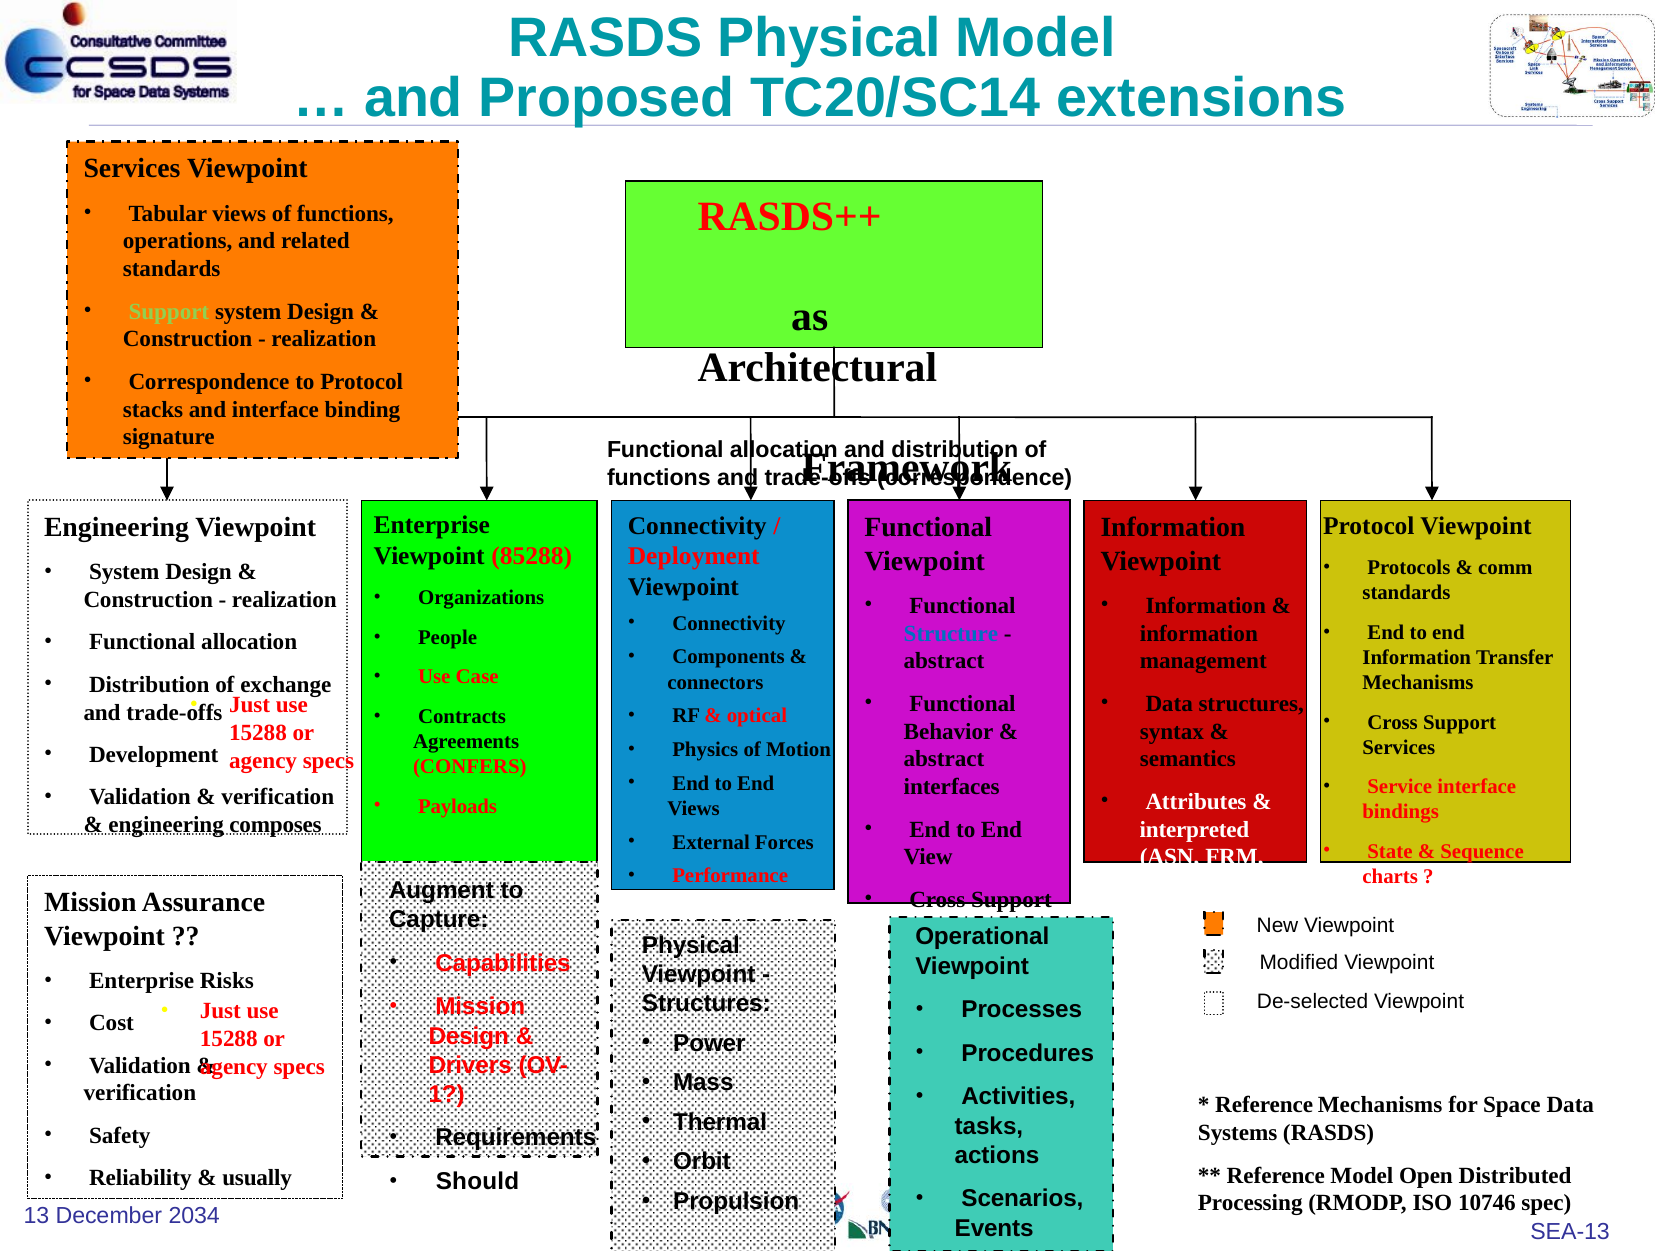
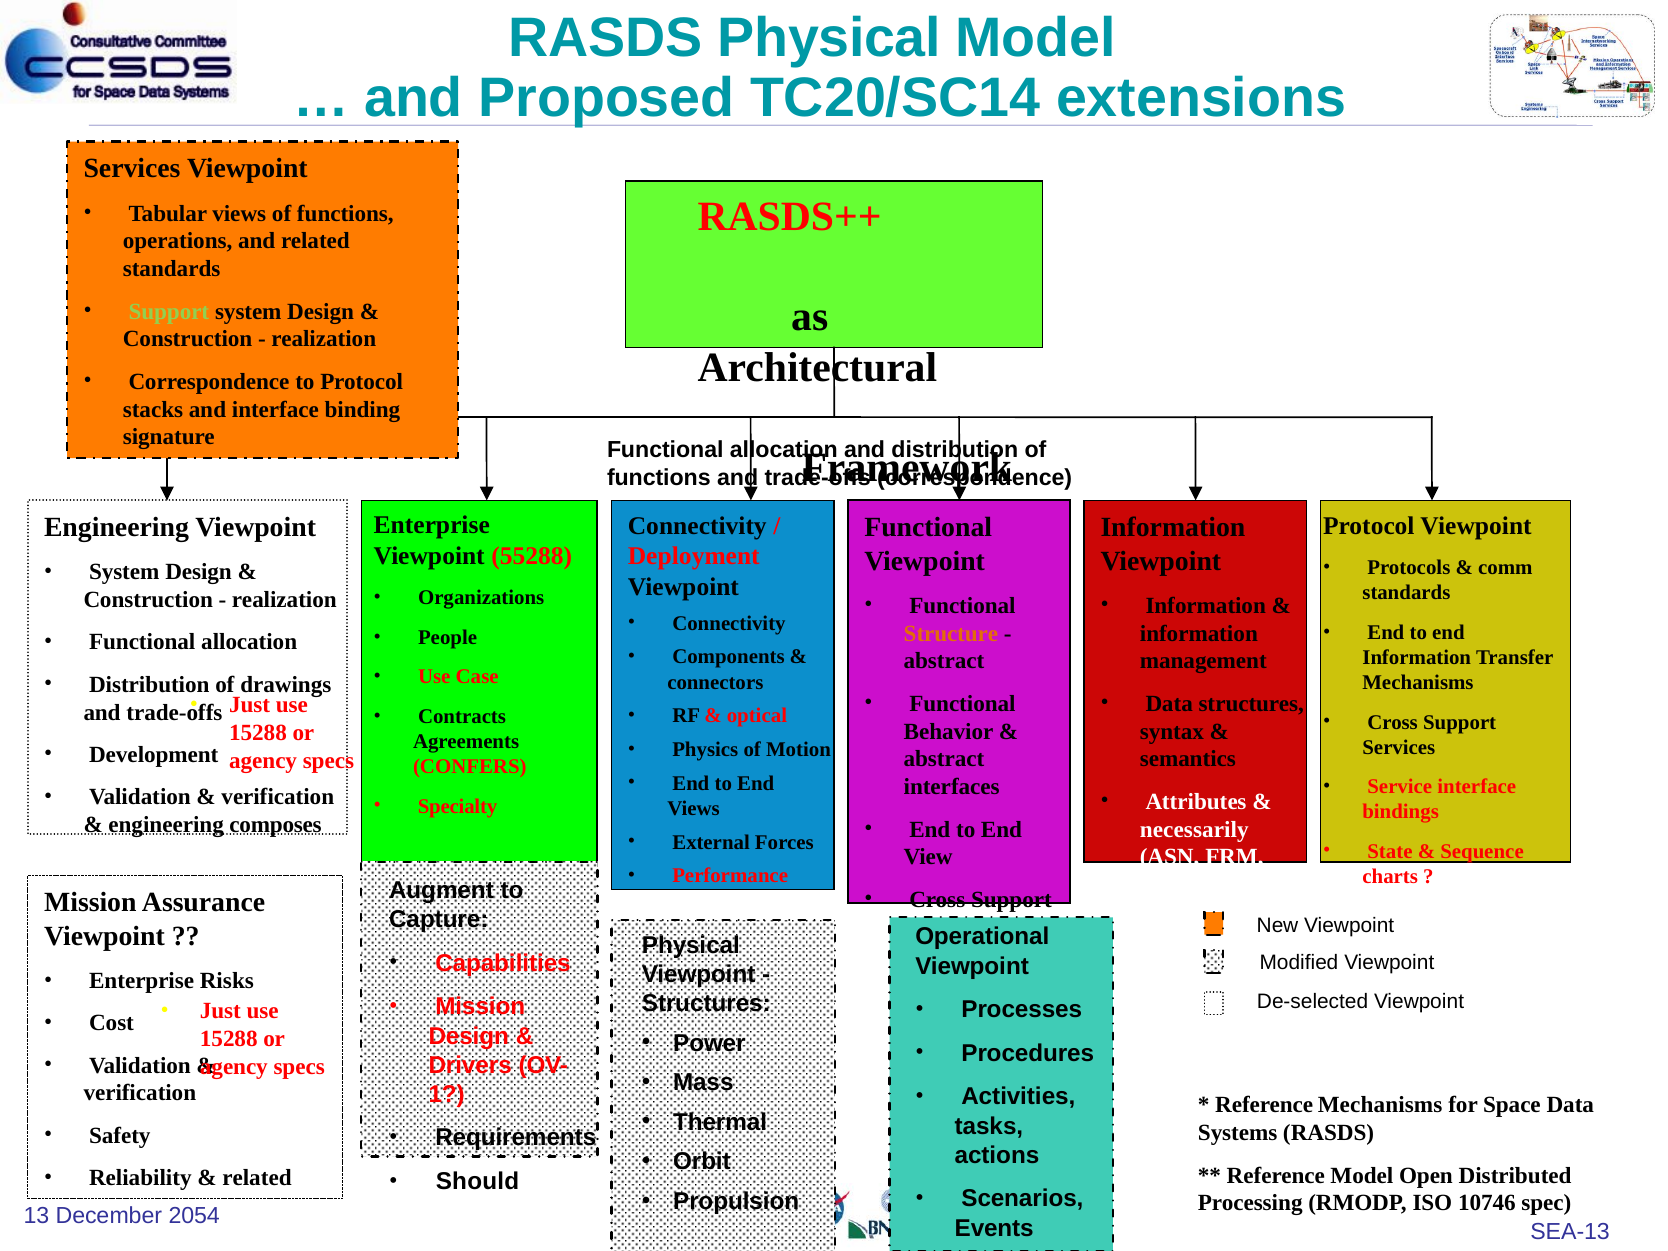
85288: 85288 -> 55288 (532, 556)
Structure colour: blue -> orange (951, 633)
exchange: exchange -> drawings (286, 685)
Payloads: Payloads -> Specialty (458, 806)
interpreted: interpreted -> necessarily (1194, 829)
usually: usually -> related (257, 1178)
2034: 2034 -> 2054 (194, 1215)
